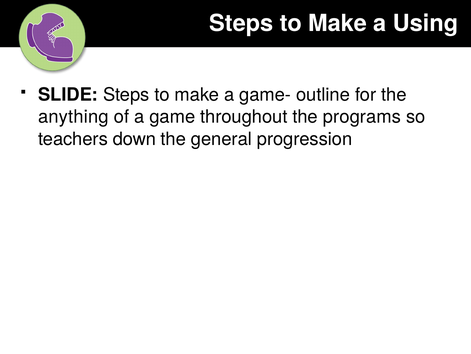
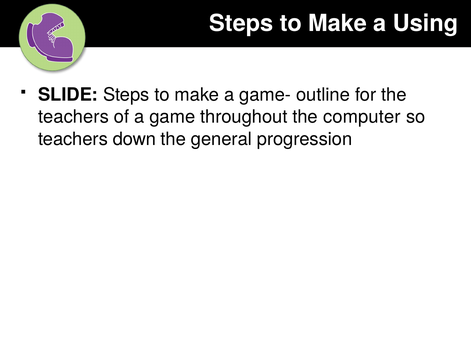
anything: anything -> teachers (73, 117)
programs: programs -> computer (362, 117)
